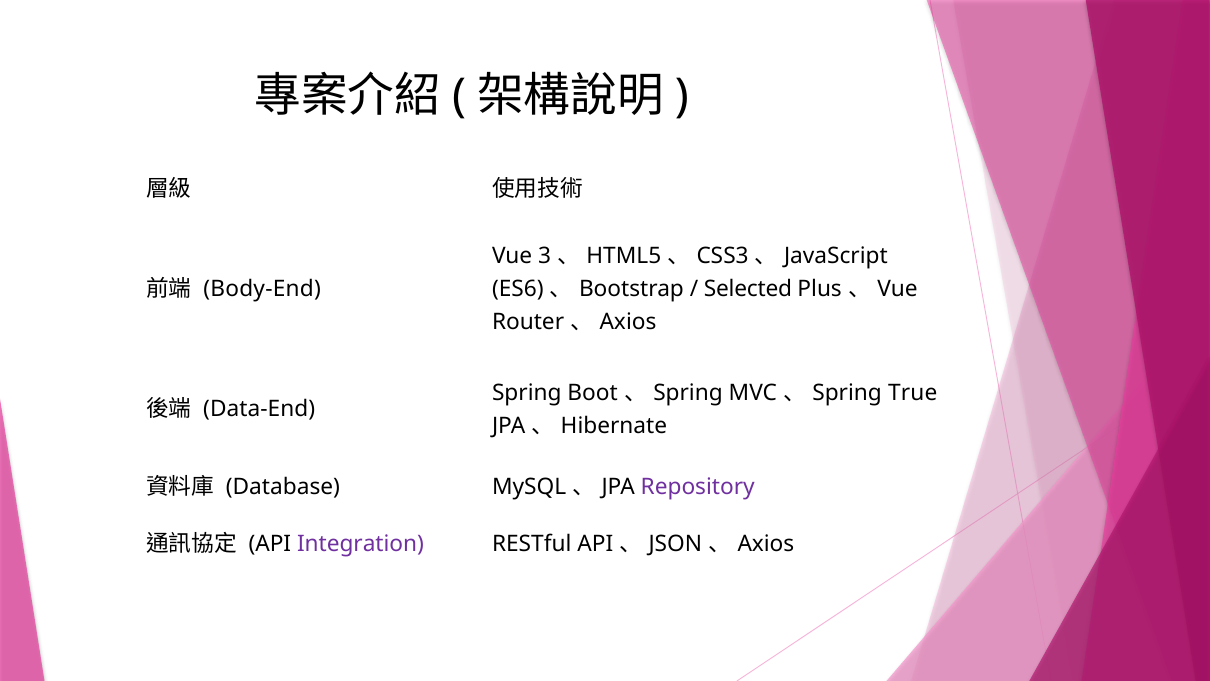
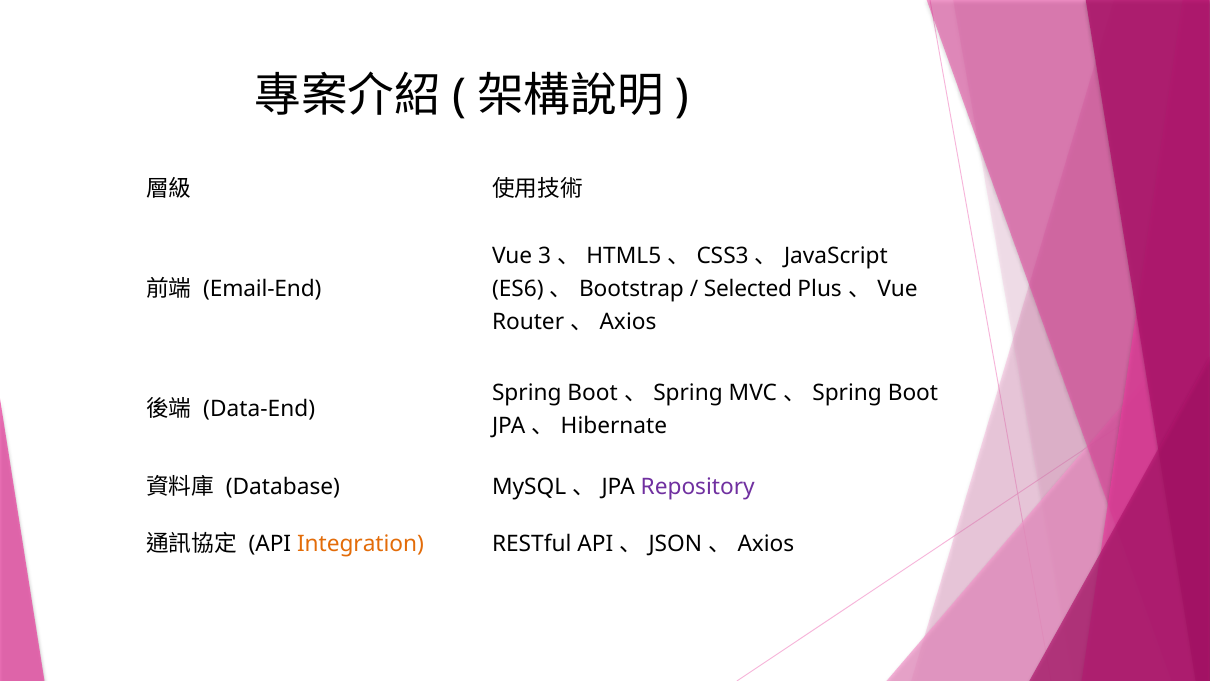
Body-End: Body-End -> Email-End (262, 288)
True: True -> Boot (913, 393)
Integration colour: purple -> orange (360, 544)
